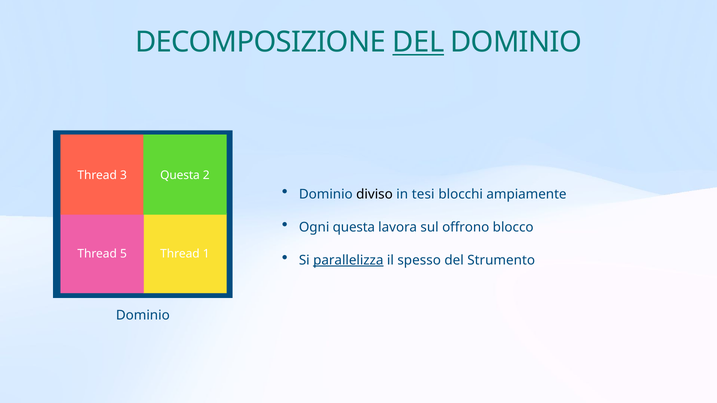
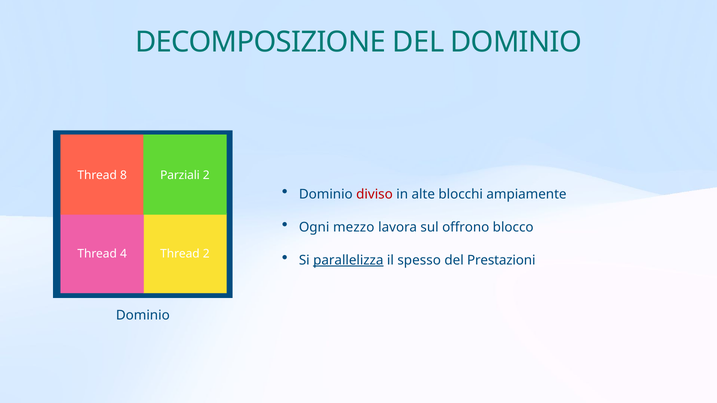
DEL underline: present -> none (418, 42)
3: 3 -> 8 (123, 176)
Questa: Questa -> Parziali (180, 176)
diviso colour: black -> red (375, 195)
tesi: tesi -> alte (423, 195)
Ogni questa: questa -> mezzo (354, 227)
5: 5 -> 4 (123, 254)
Thread 1: 1 -> 2 (206, 254)
Strumento: Strumento -> Prestazioni (501, 260)
